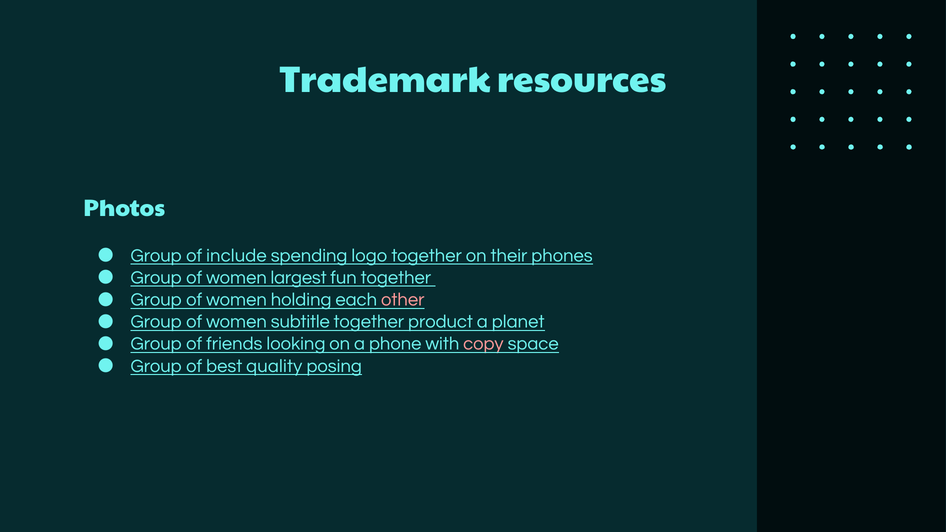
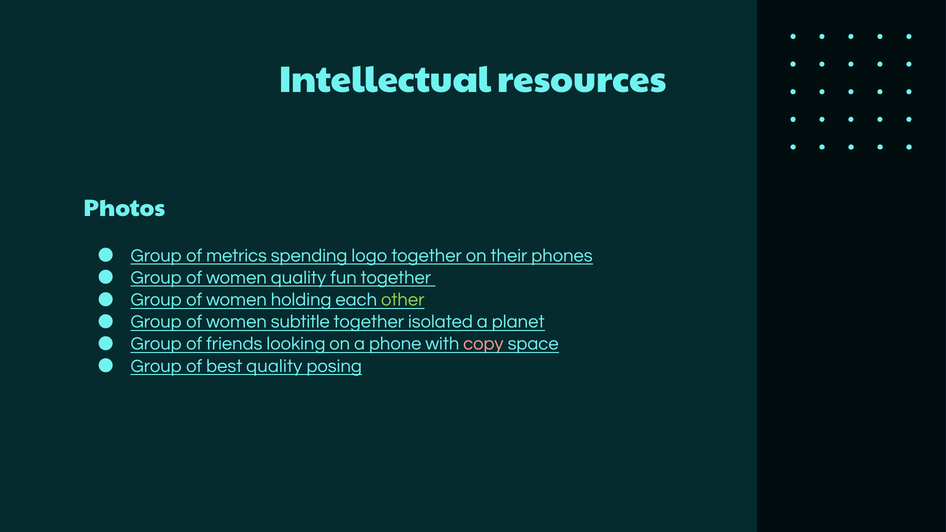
Trademark: Trademark -> Intellectual (385, 80)
include: include -> metrics (237, 256)
women largest: largest -> quality (298, 278)
other colour: pink -> light green (403, 300)
product: product -> isolated (441, 322)
